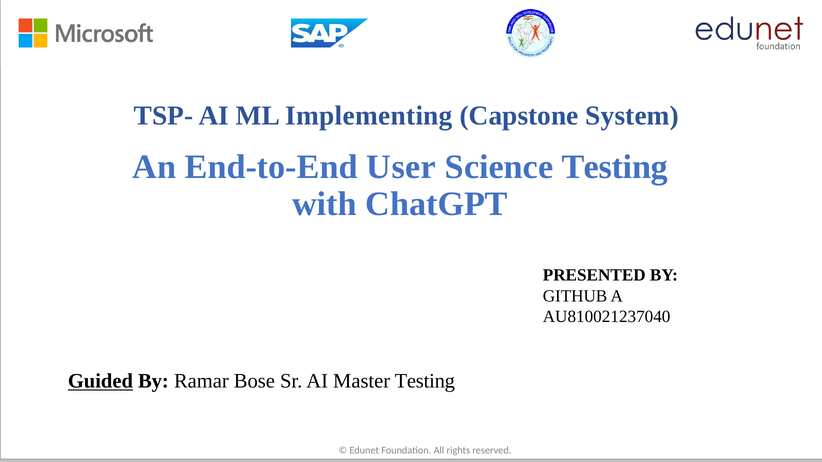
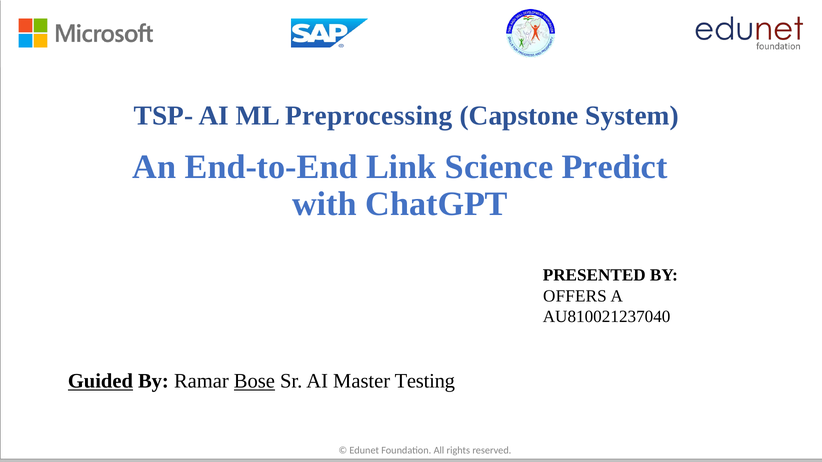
Implementing: Implementing -> Preprocessing (369, 116)
User: User -> Link (401, 167)
Science Testing: Testing -> Predict (615, 167)
GITHUB: GITHUB -> OFFERS (575, 296)
Bose underline: none -> present (254, 381)
